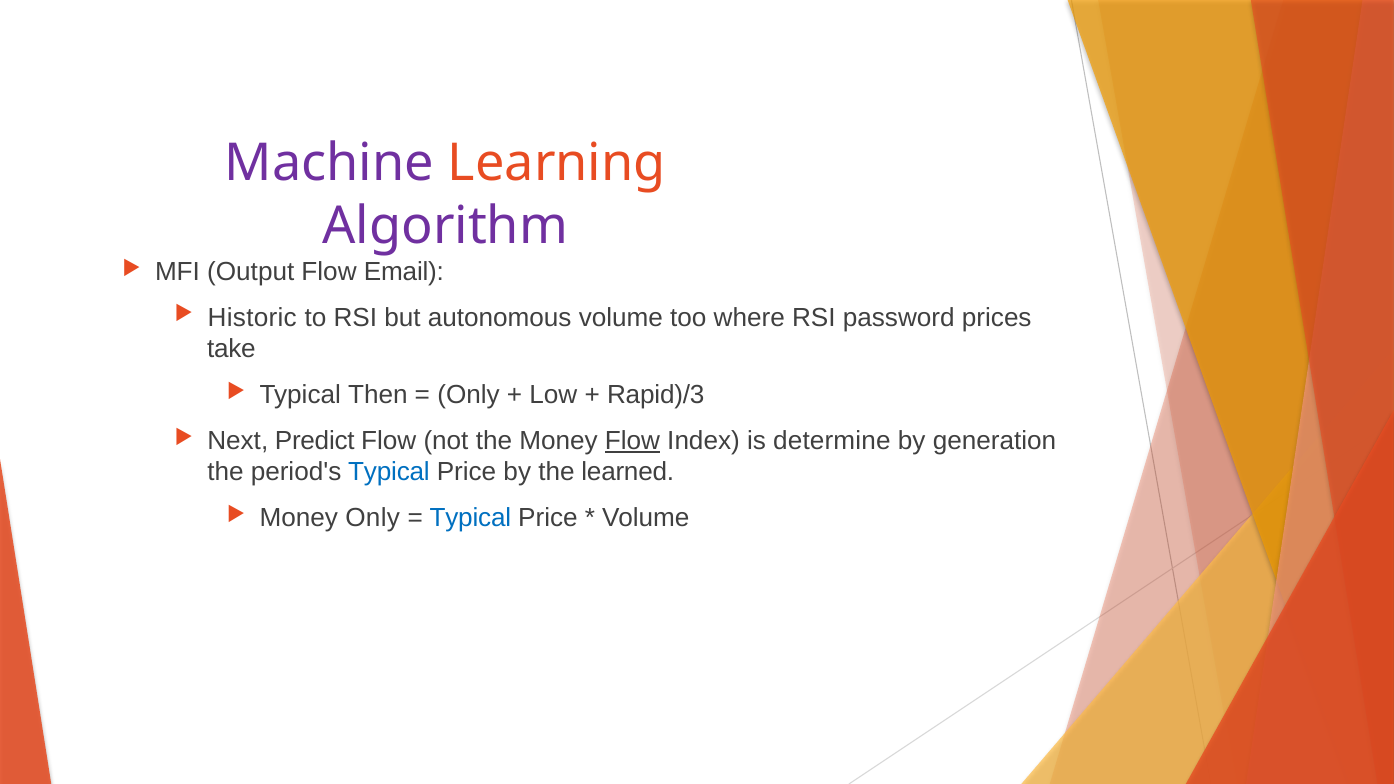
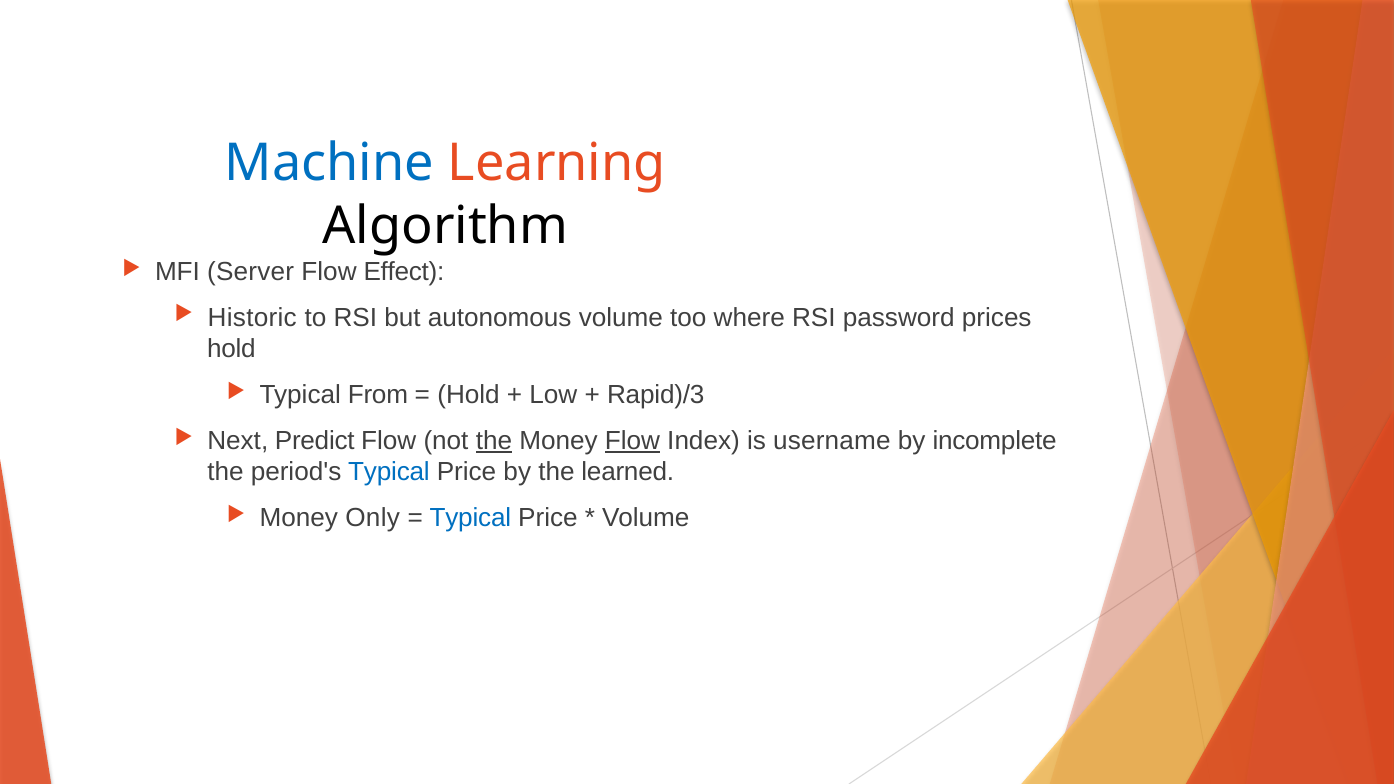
Machine colour: purple -> blue (330, 163)
Algorithm colour: purple -> black (445, 226)
Output: Output -> Server (251, 272)
Email: Email -> Effect (404, 272)
take: take -> hold (231, 349)
Then: Then -> From (378, 395)
Only: Only -> Hold (469, 395)
the underline: none -> present (494, 441)
determine: determine -> username (832, 441)
generation: generation -> incomplete (995, 441)
